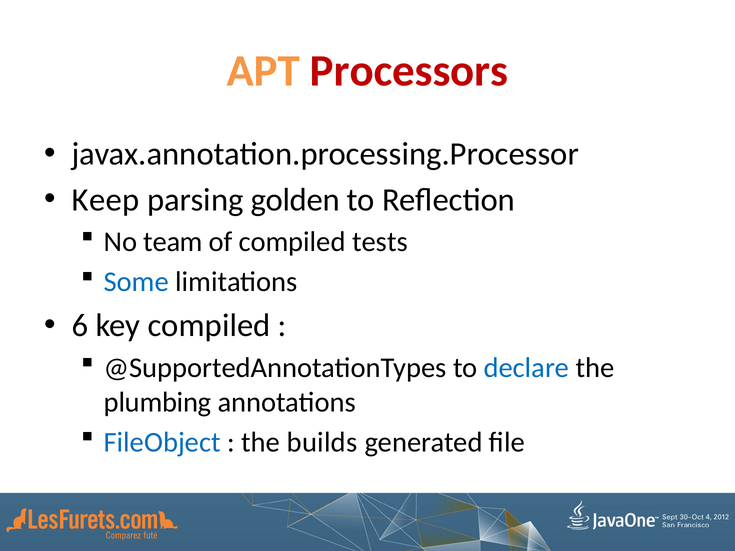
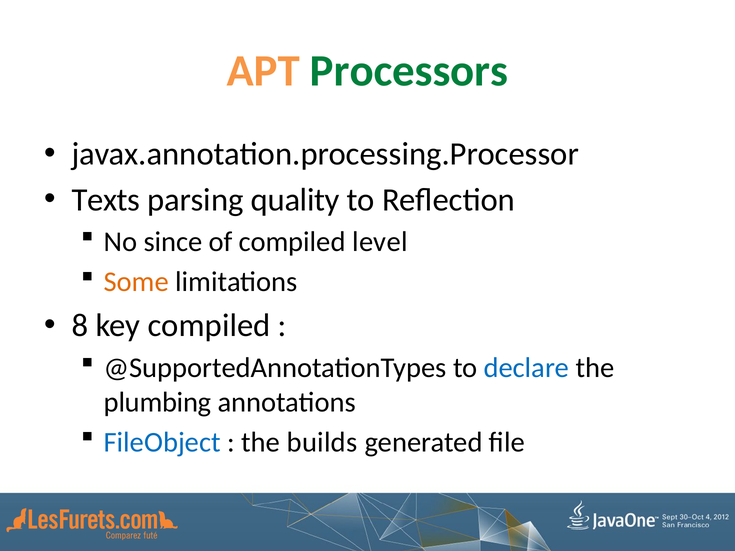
Processors colour: red -> green (409, 71)
Keep: Keep -> Texts (106, 200)
golden: golden -> quality (295, 200)
team: team -> since (173, 242)
tests: tests -> level (380, 242)
Some colour: blue -> orange (136, 282)
6: 6 -> 8 (80, 326)
